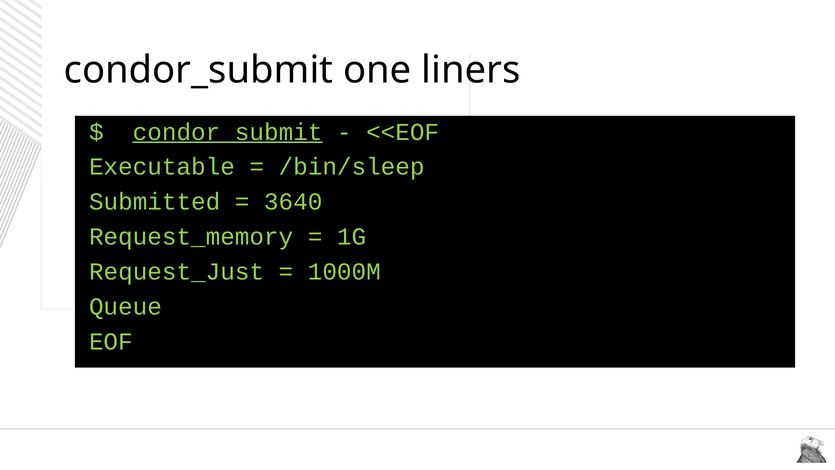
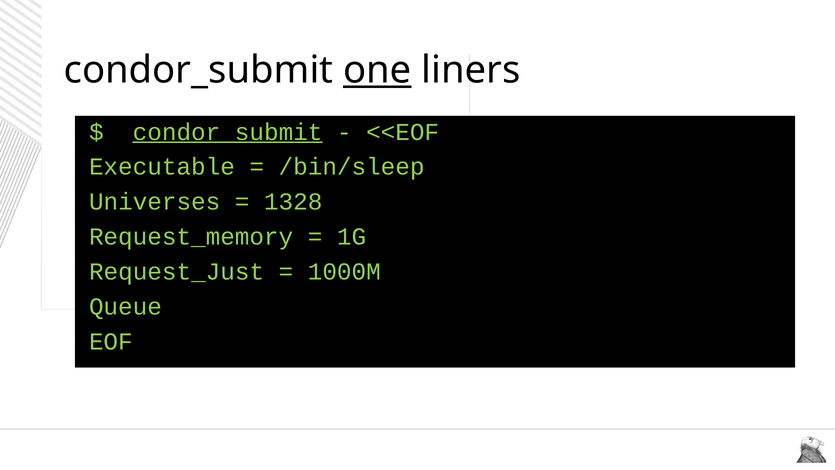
one underline: none -> present (377, 70)
Submitted: Submitted -> Universes (155, 202)
3640: 3640 -> 1328 (293, 202)
